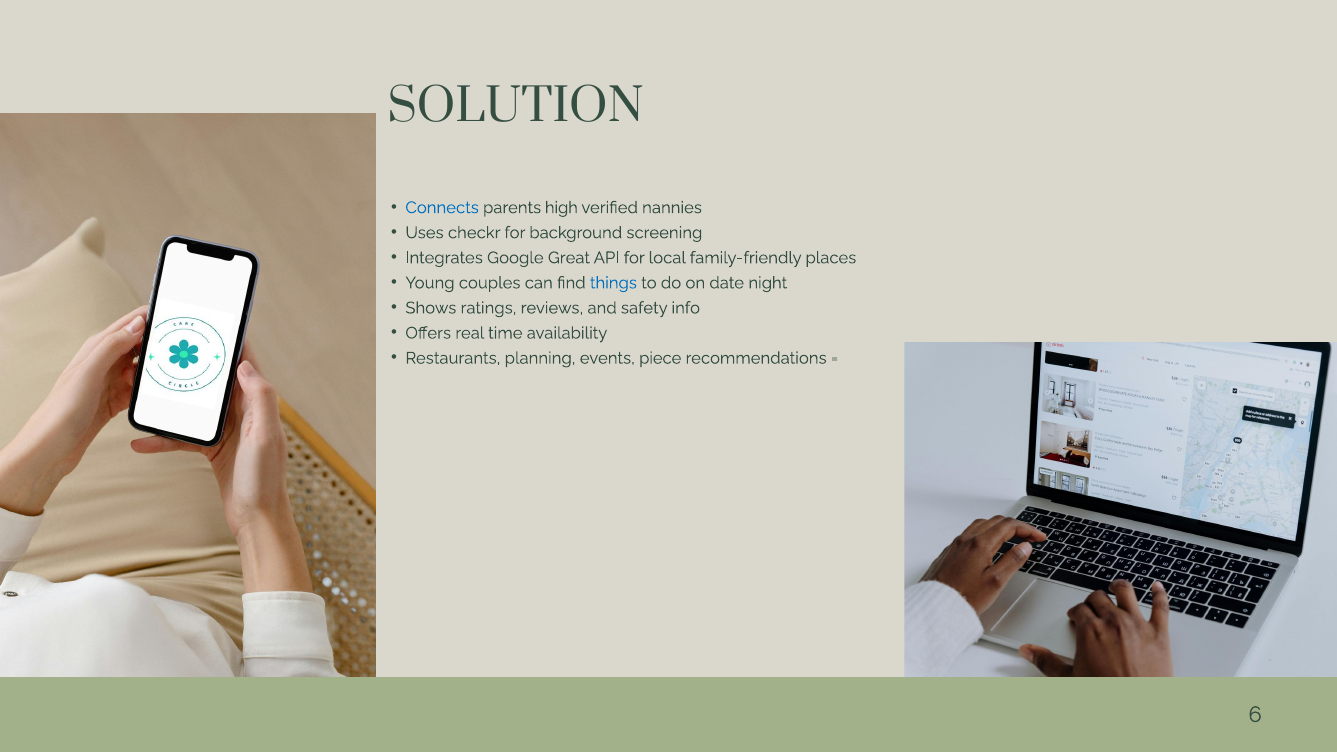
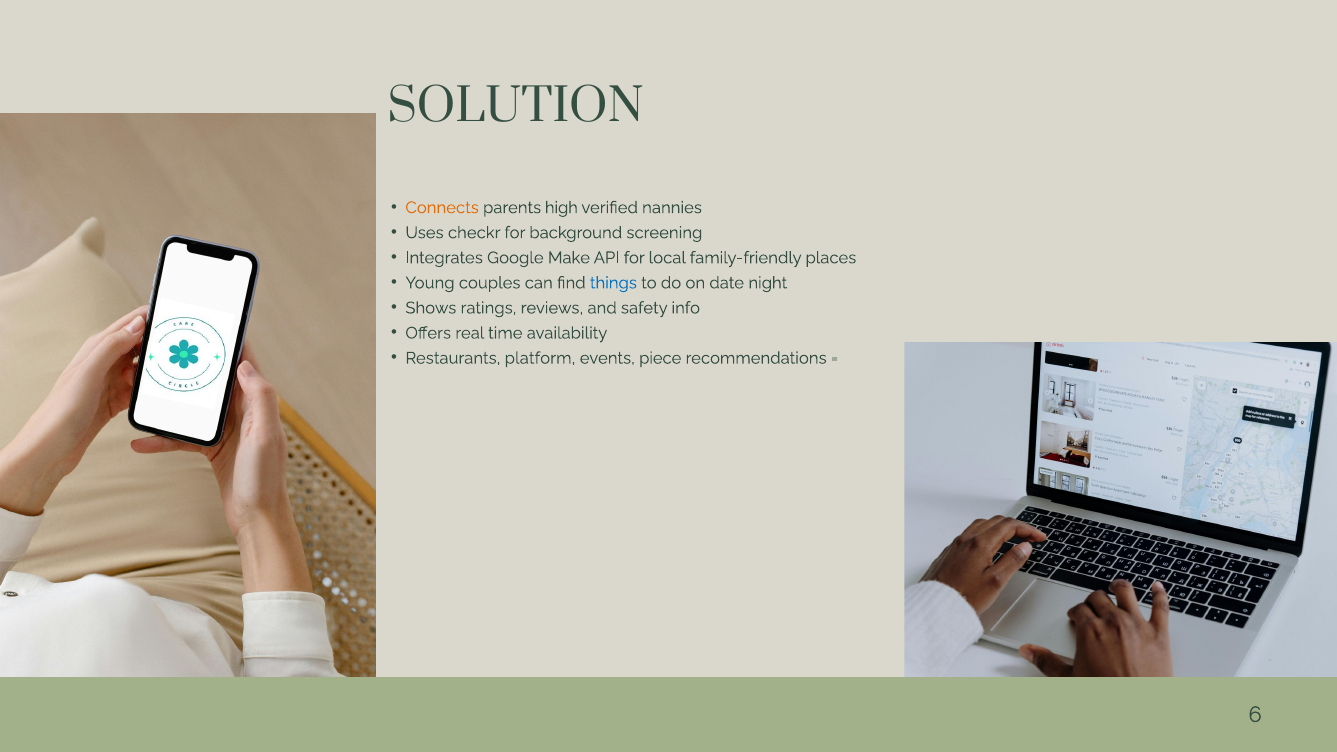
Connects colour: blue -> orange (442, 208)
Great: Great -> Make (569, 258)
planning: planning -> platform (540, 358)
